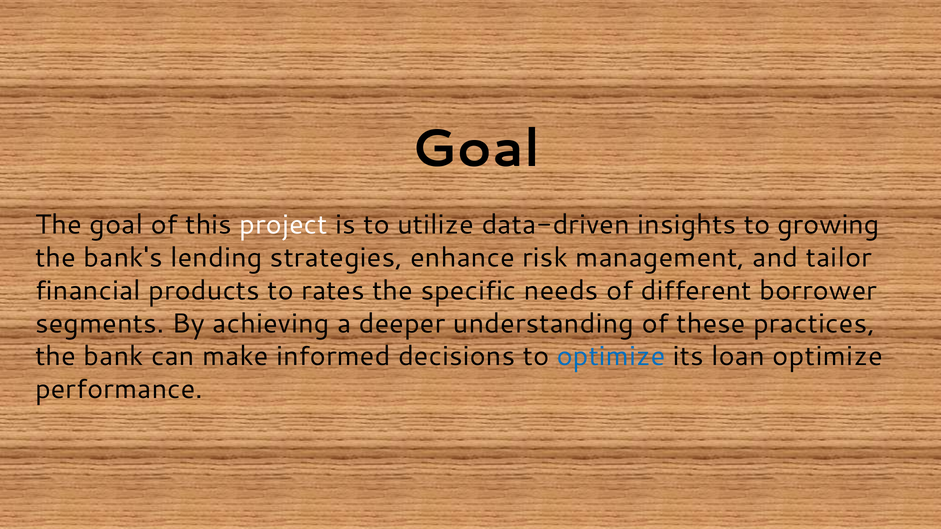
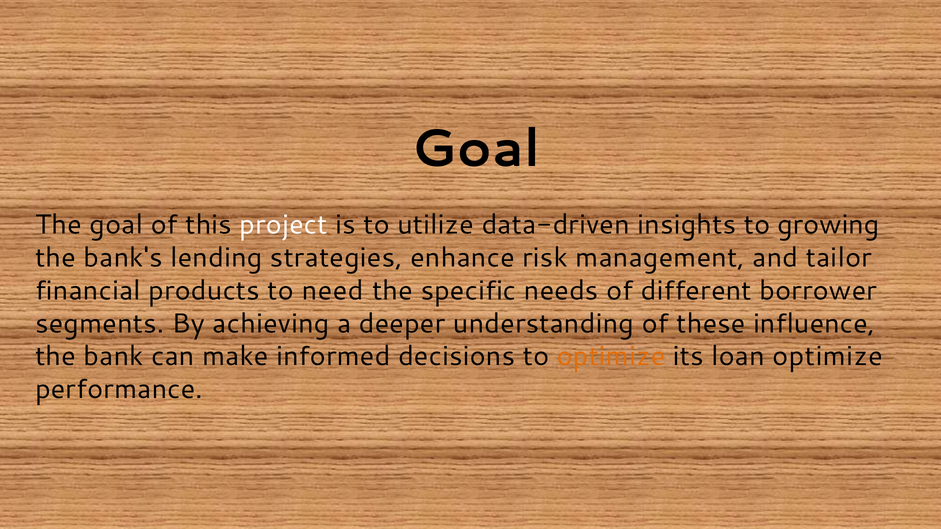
rates: rates -> need (333, 291)
practices: practices -> influence (814, 324)
optimize colour: blue -> orange (611, 357)
